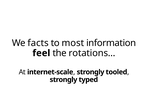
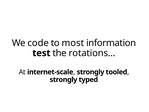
facts: facts -> code (38, 43)
feel: feel -> test (41, 53)
